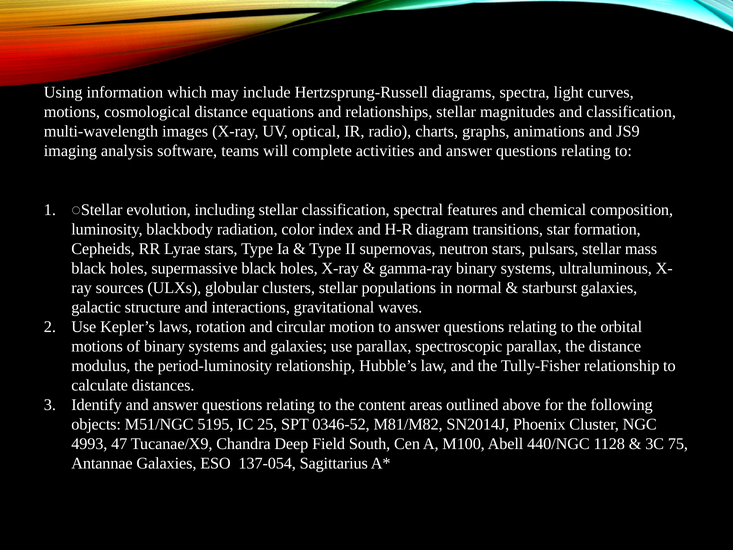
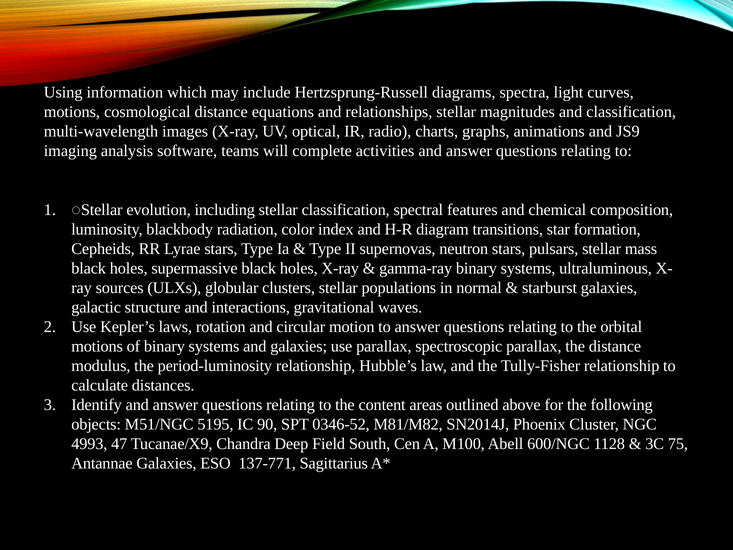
25: 25 -> 90 (267, 424)
440/NGC: 440/NGC -> 600/NGC (558, 444)
137-054: 137-054 -> 137-771 (267, 463)
